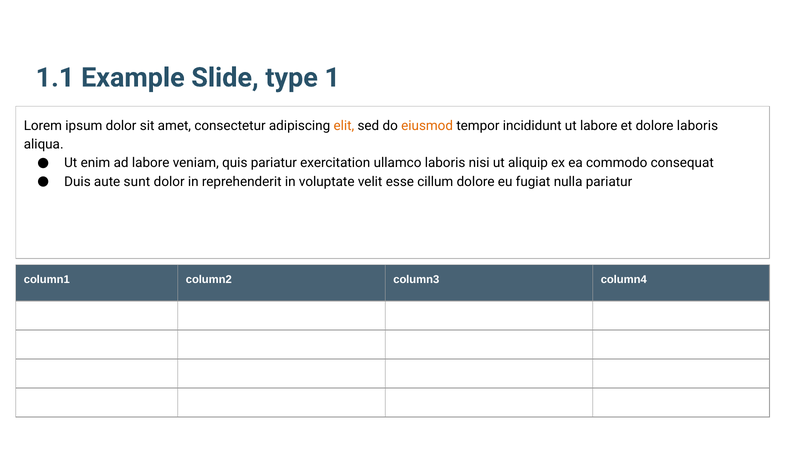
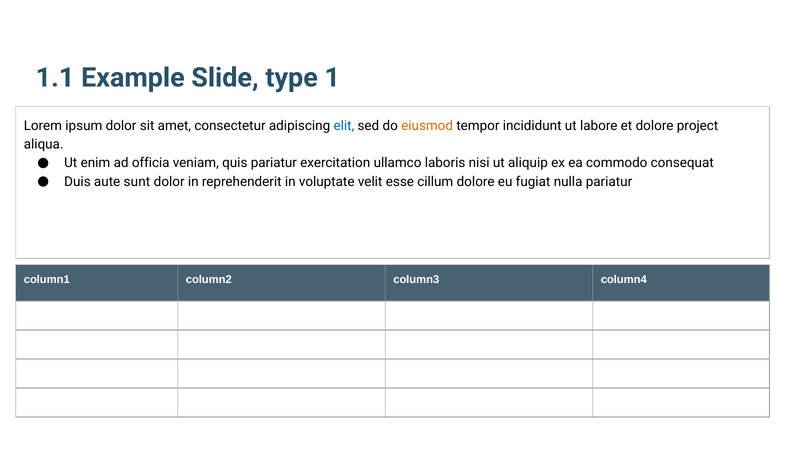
elit colour: orange -> blue (344, 126)
dolore laboris: laboris -> project (698, 126)
ad labore: labore -> officia (151, 163)
